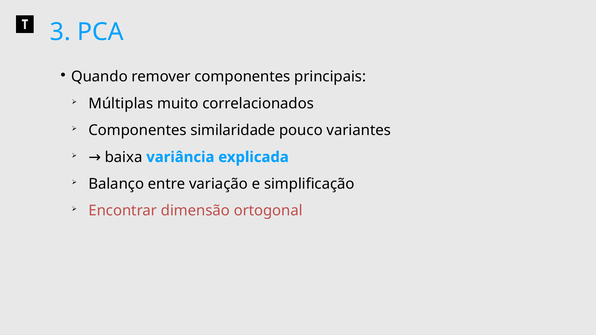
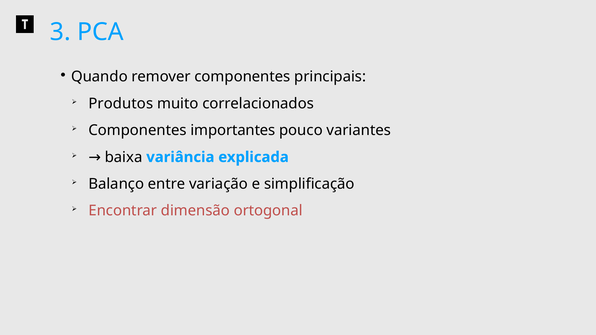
Múltiplas: Múltiplas -> Produtos (121, 104)
similaridade: similaridade -> importantes (233, 130)
